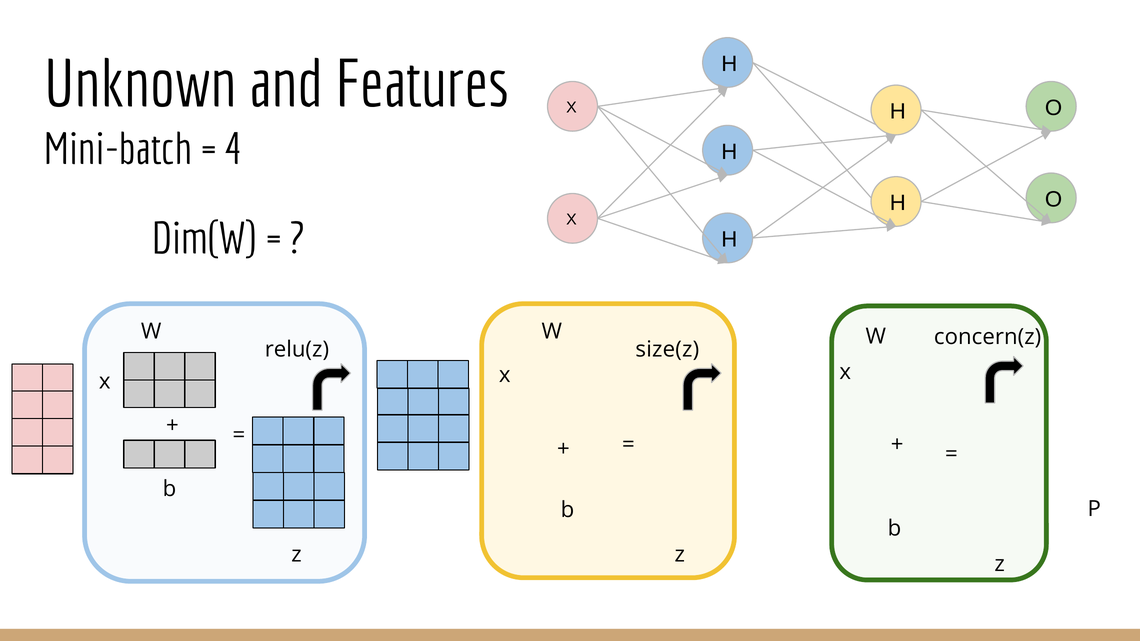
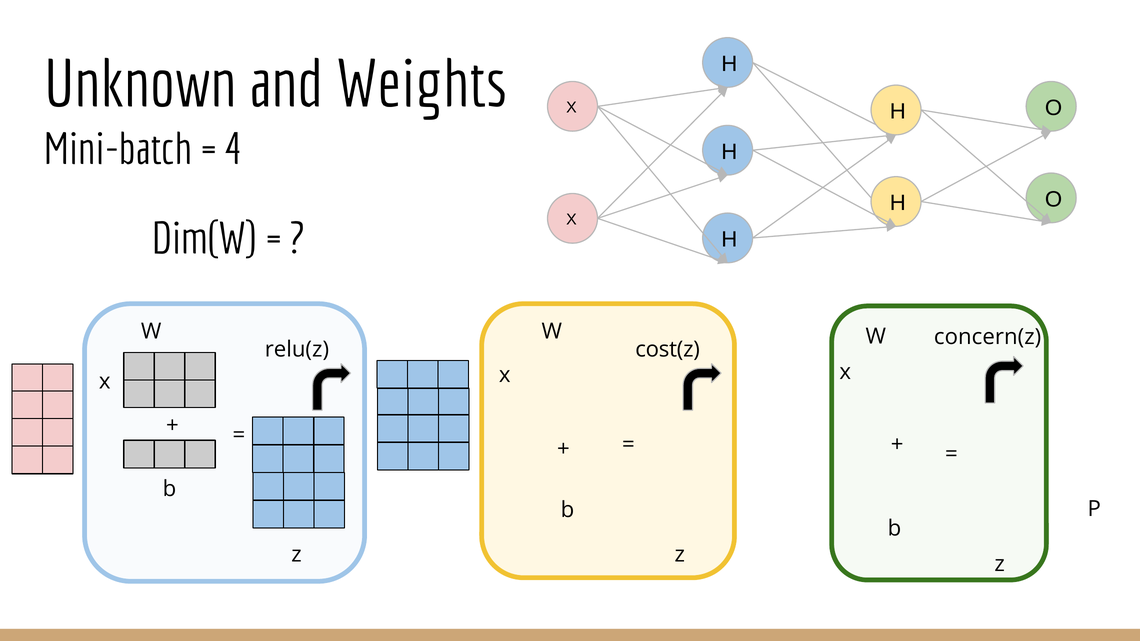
Features: Features -> Weights (422, 85)
size(z: size(z -> cost(z (668, 350)
